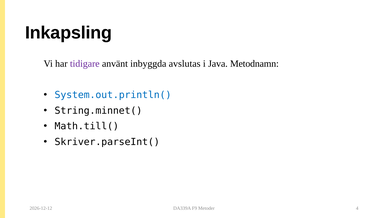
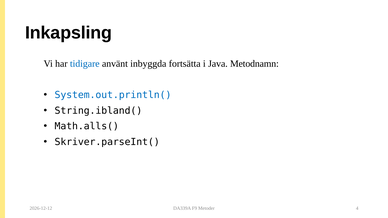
tidigare colour: purple -> blue (85, 64)
avslutas: avslutas -> fortsätta (185, 64)
String.minnet(: String.minnet( -> String.ibland( (98, 111)
Math.till(: Math.till( -> Math.alls( (87, 126)
